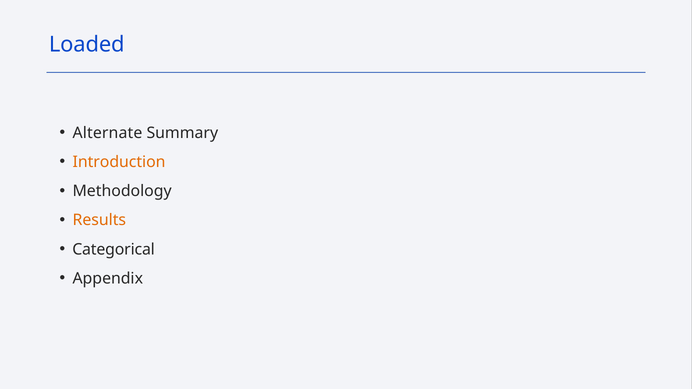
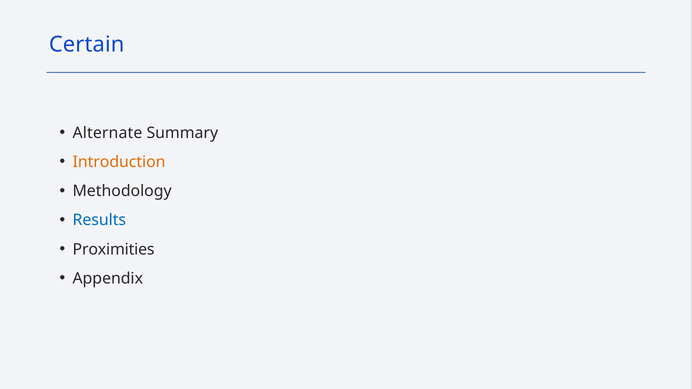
Loaded: Loaded -> Certain (87, 45)
Results colour: orange -> blue (99, 220)
Categorical: Categorical -> Proximities (114, 249)
